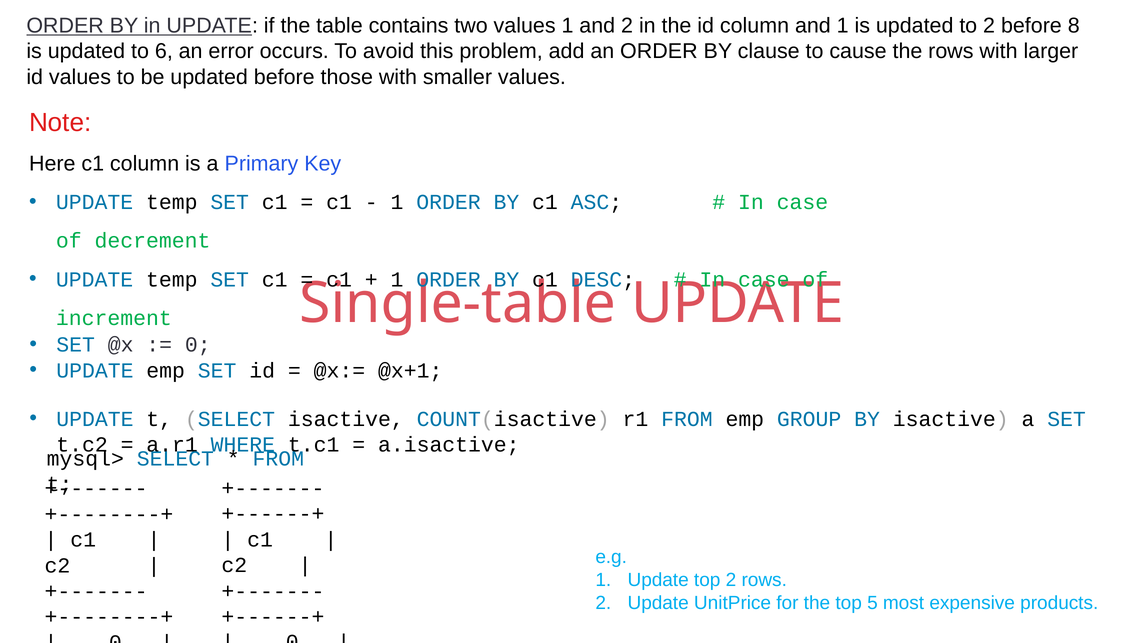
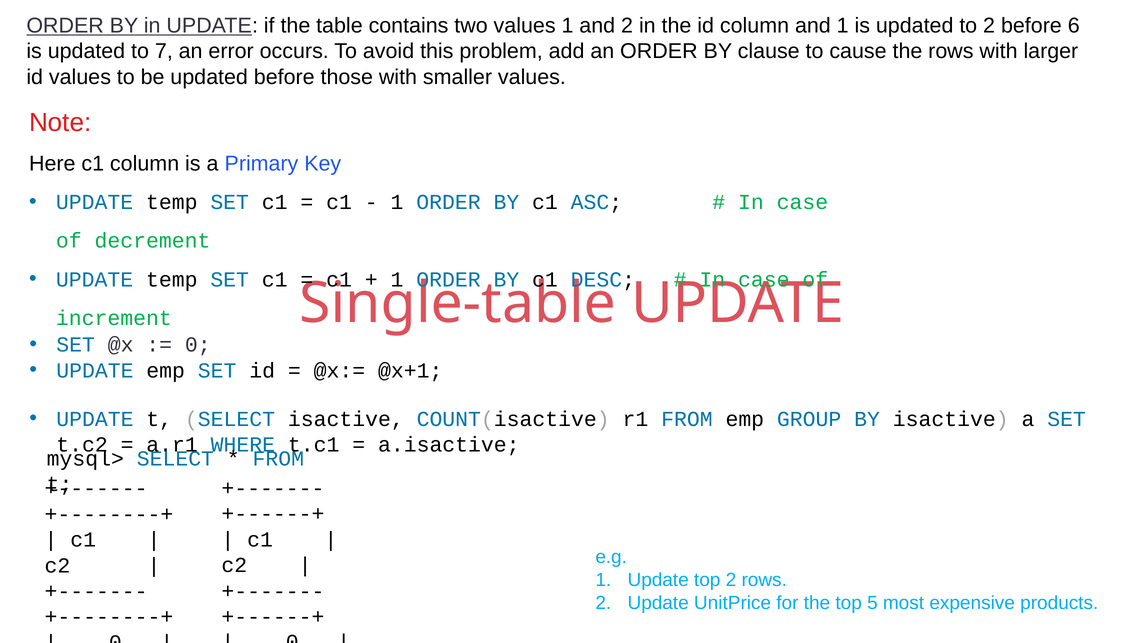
before 8: 8 -> 6 (1074, 26)
to 6: 6 -> 7 (164, 51)
